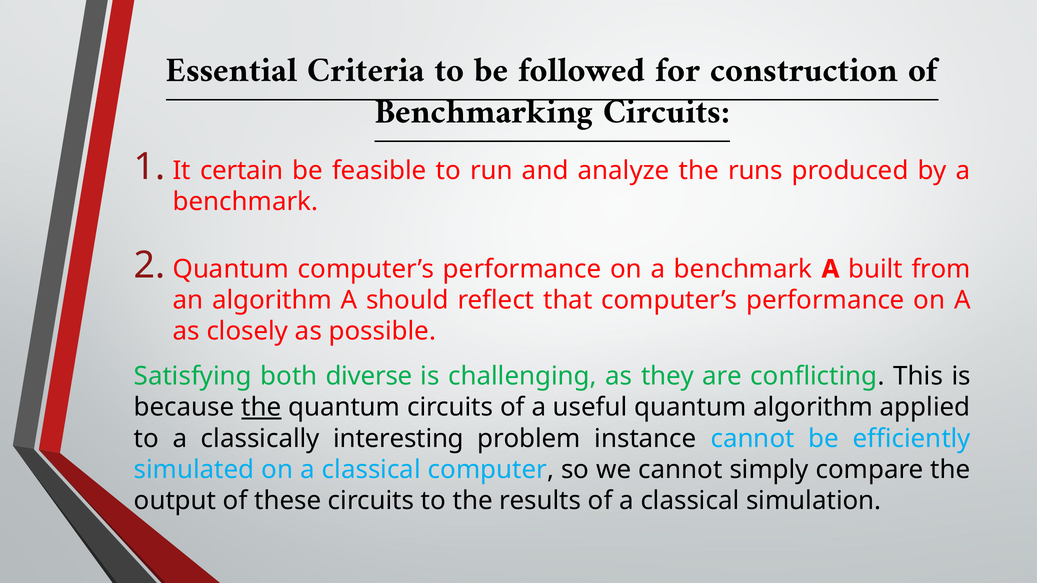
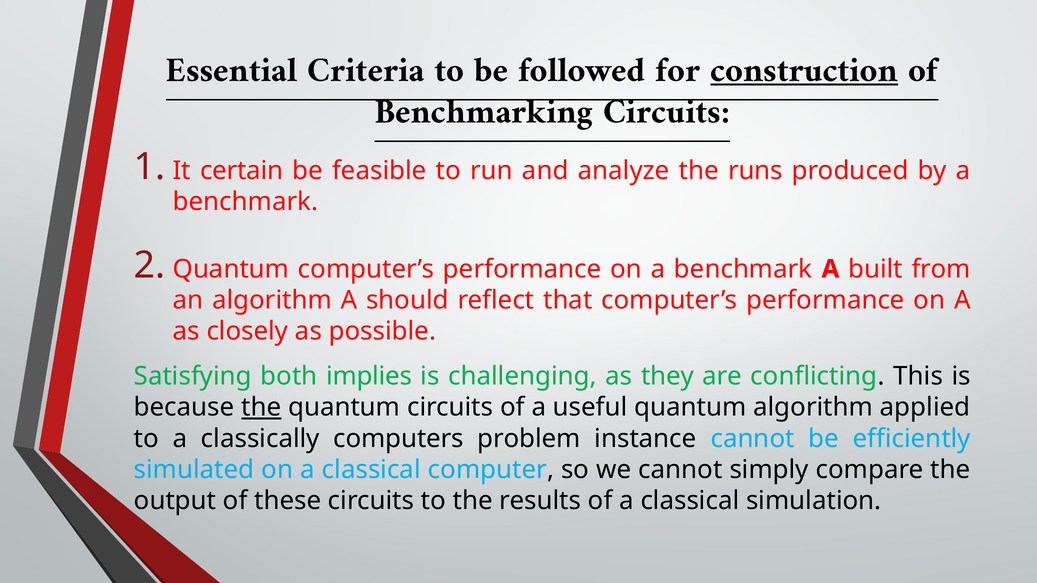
construction underline: none -> present (804, 70)
diverse: diverse -> implies (369, 376)
interesting: interesting -> computers (399, 439)
